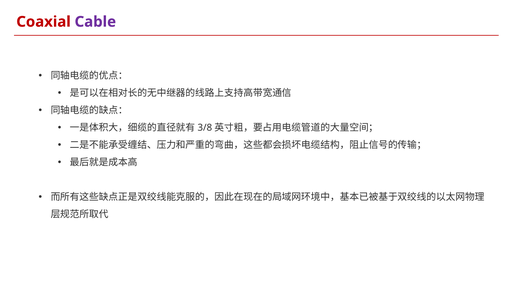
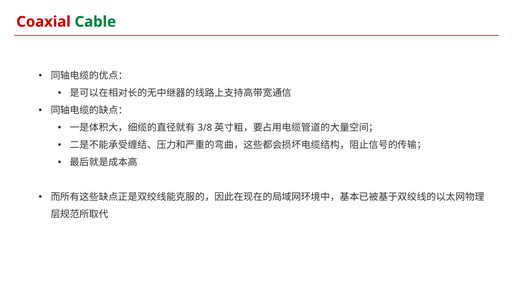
Cable colour: purple -> green (95, 22)
